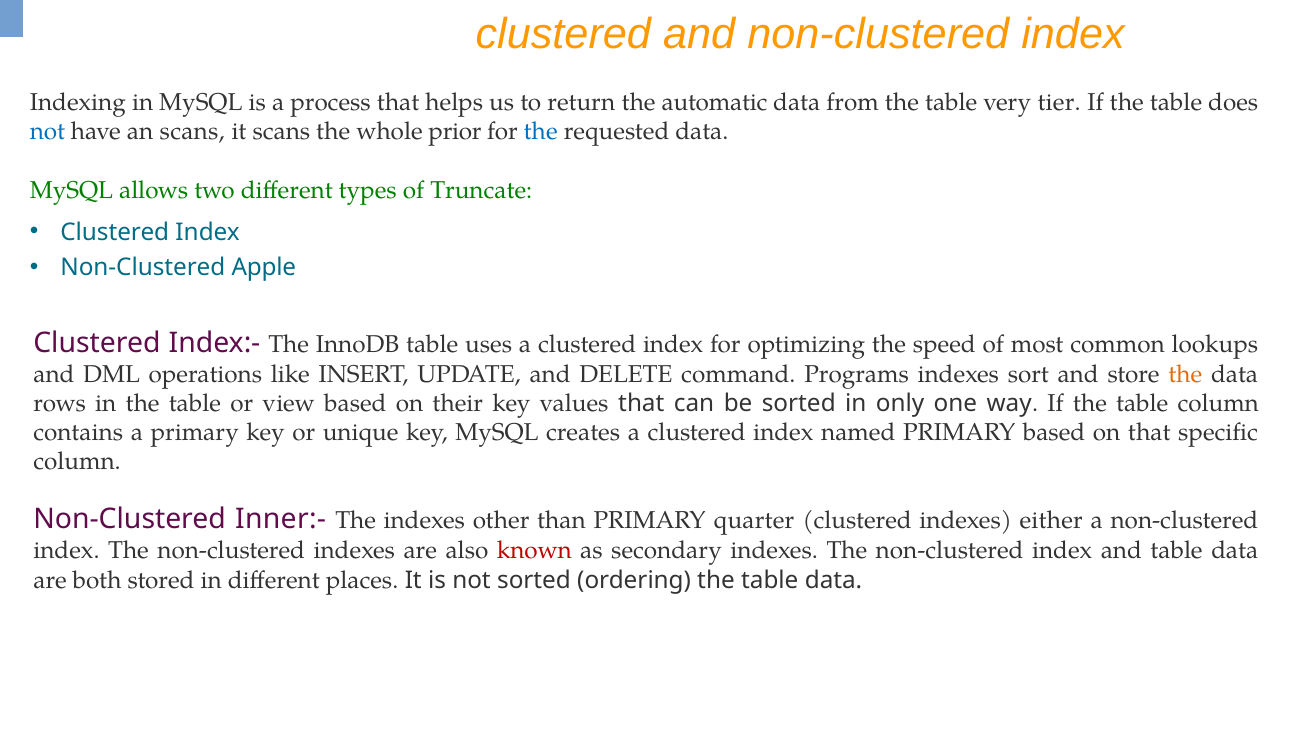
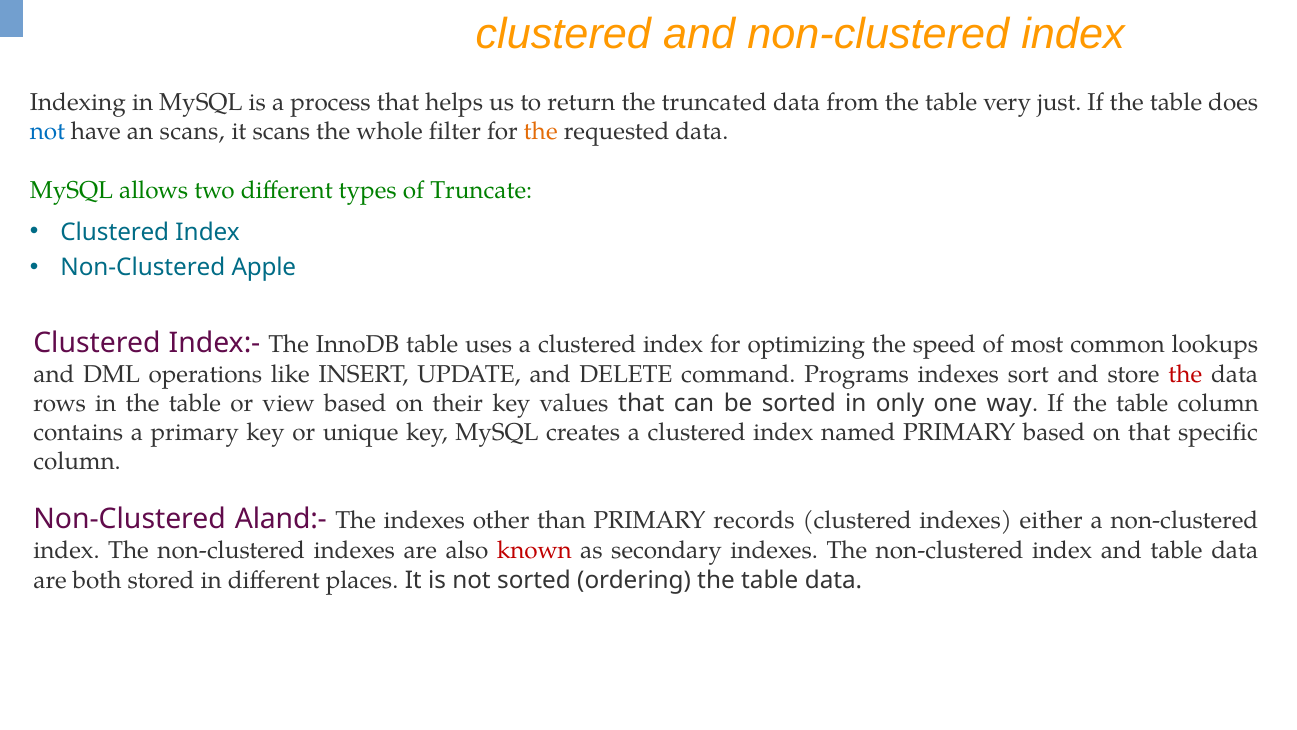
automatic: automatic -> truncated (714, 102)
tier: tier -> just (1059, 102)
prior: prior -> filter (455, 132)
the colour: blue -> orange (541, 132)
the colour: orange -> red (1185, 374)
Inner:-: Inner:- -> Aland:- (281, 519)
quarter: quarter -> records (754, 521)
